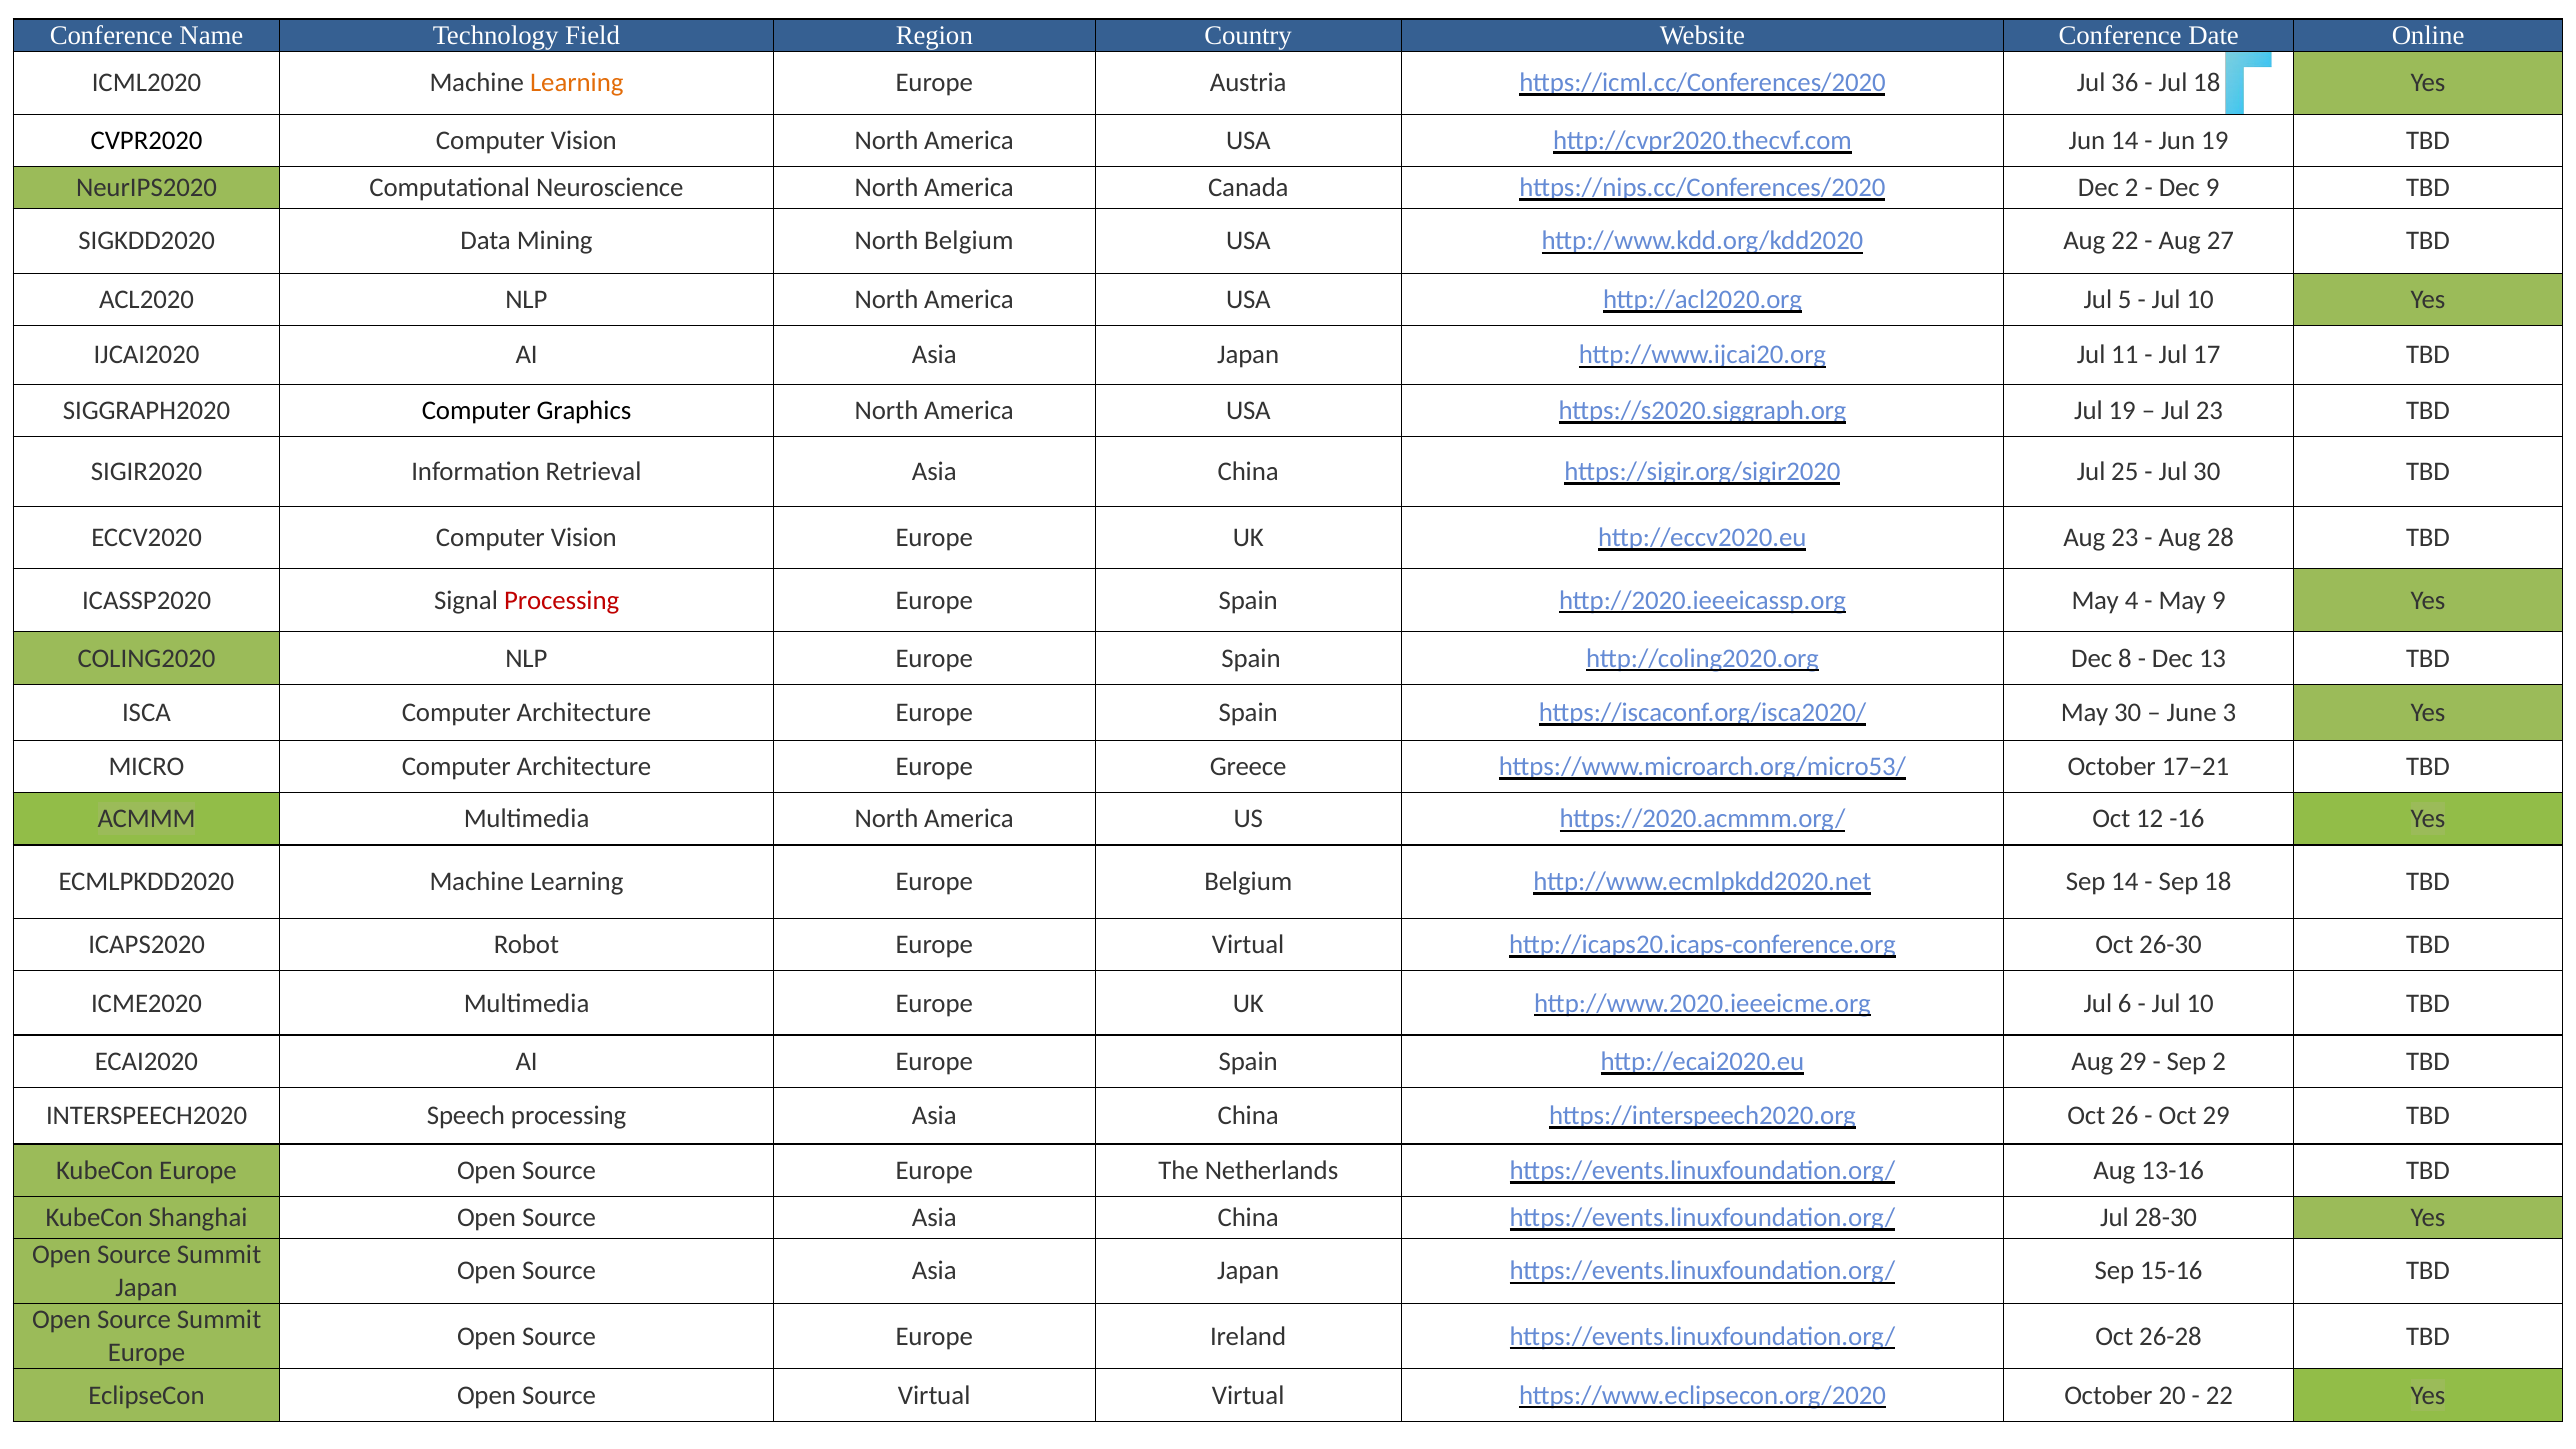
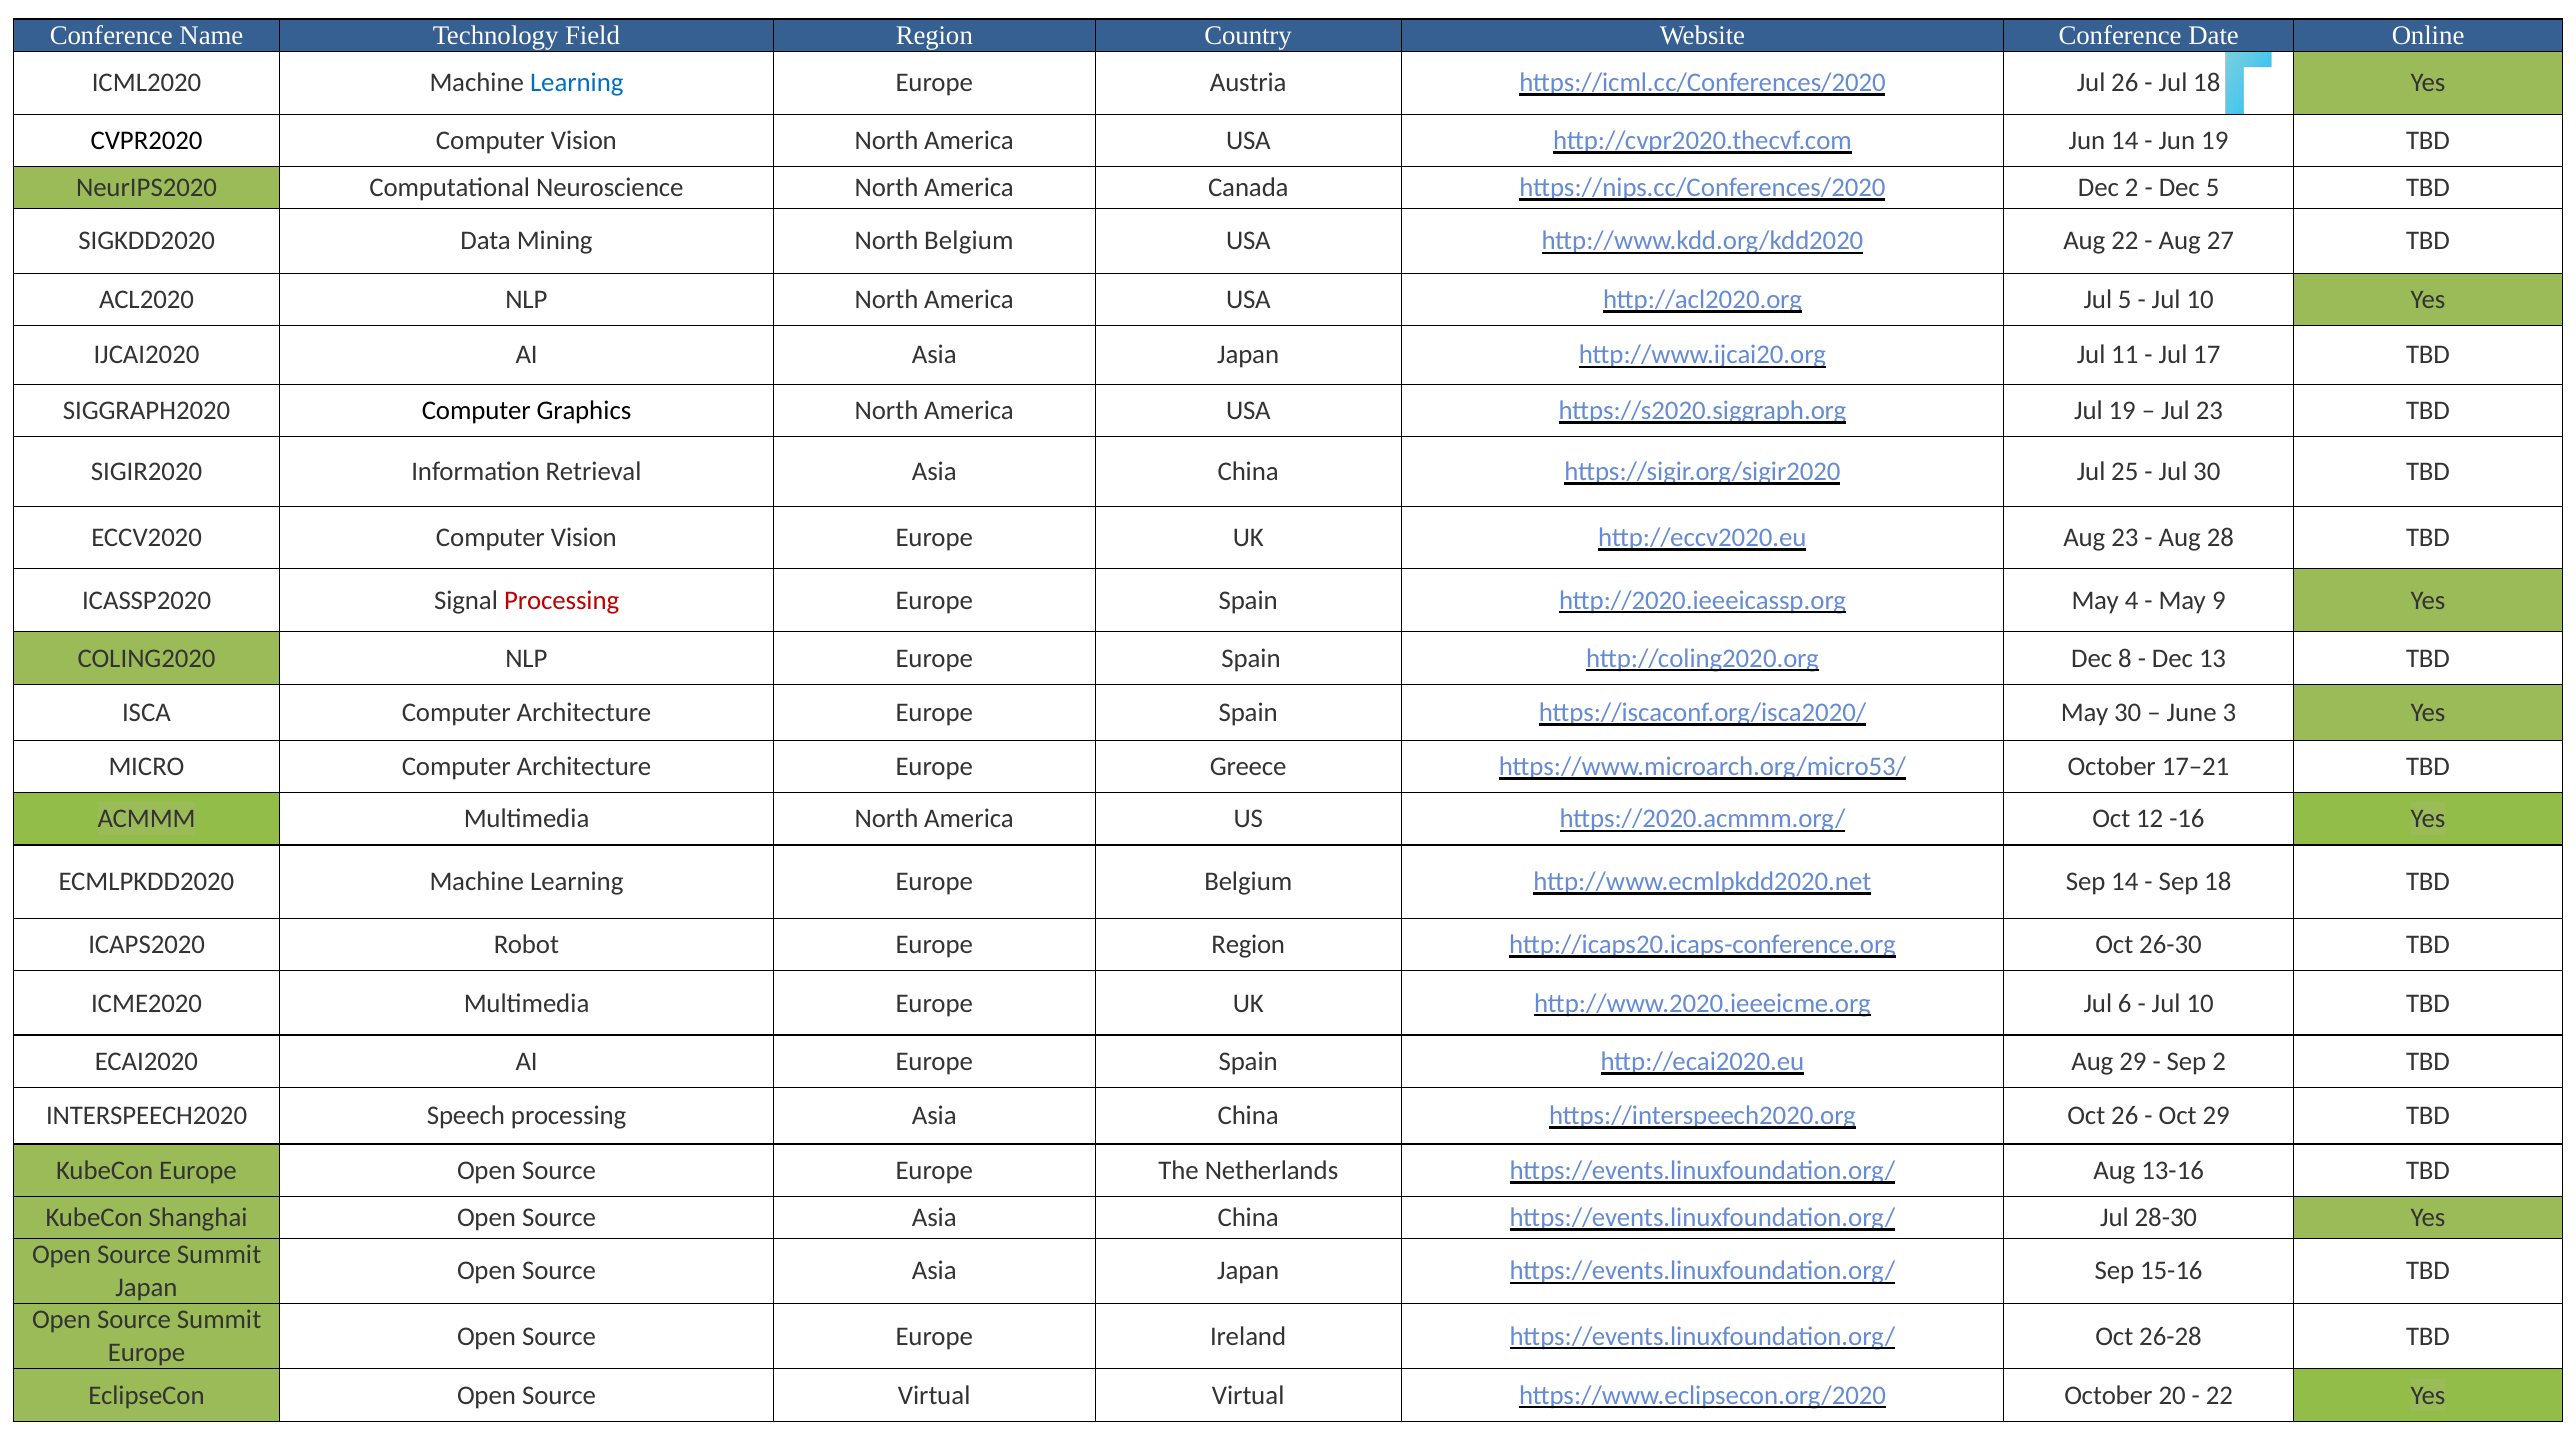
Learning colour: orange -> blue (577, 83)
Jul 36: 36 -> 26 (2125, 83)
Dec 9: 9 -> 5 (2213, 188)
Europe Virtual: Virtual -> Region (1248, 945)
